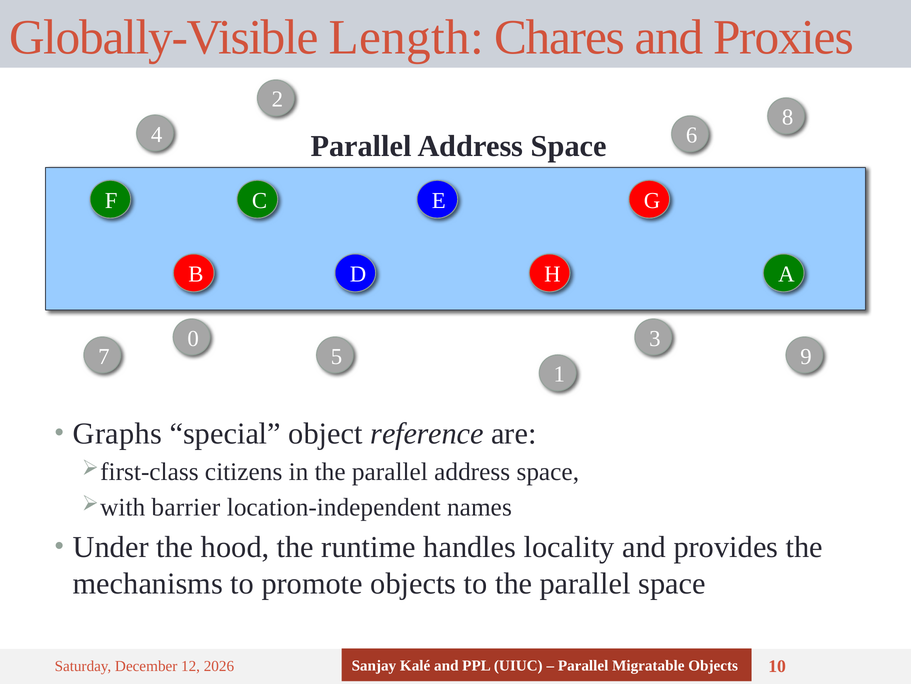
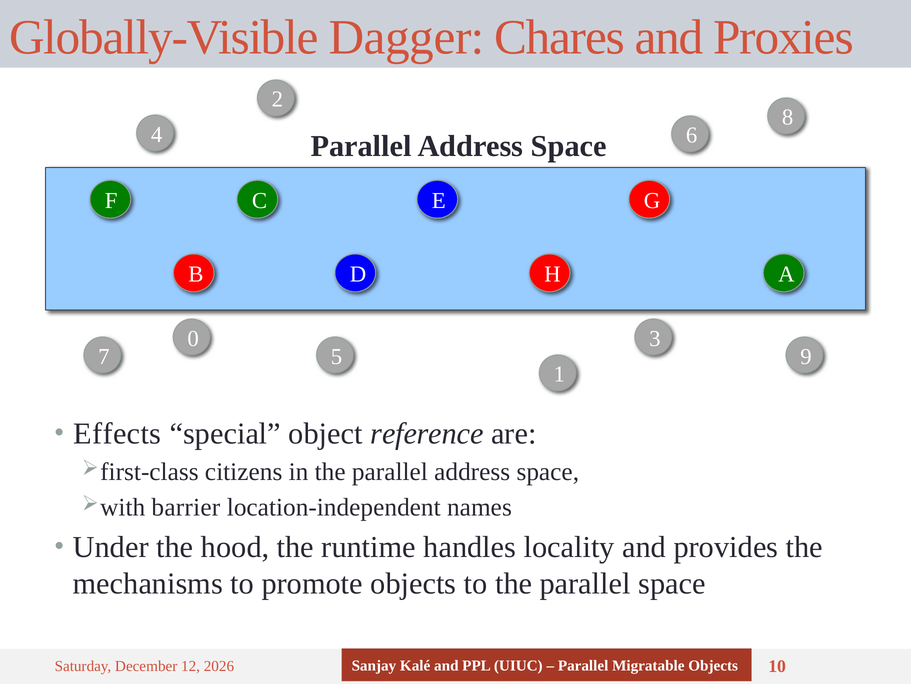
Length: Length -> Dagger (407, 38)
Graphs: Graphs -> Effects (117, 433)
